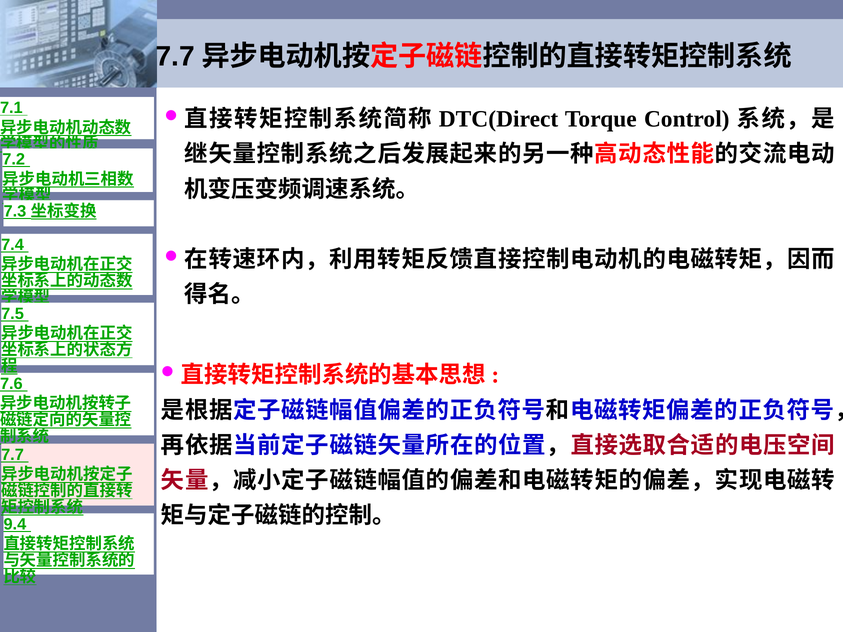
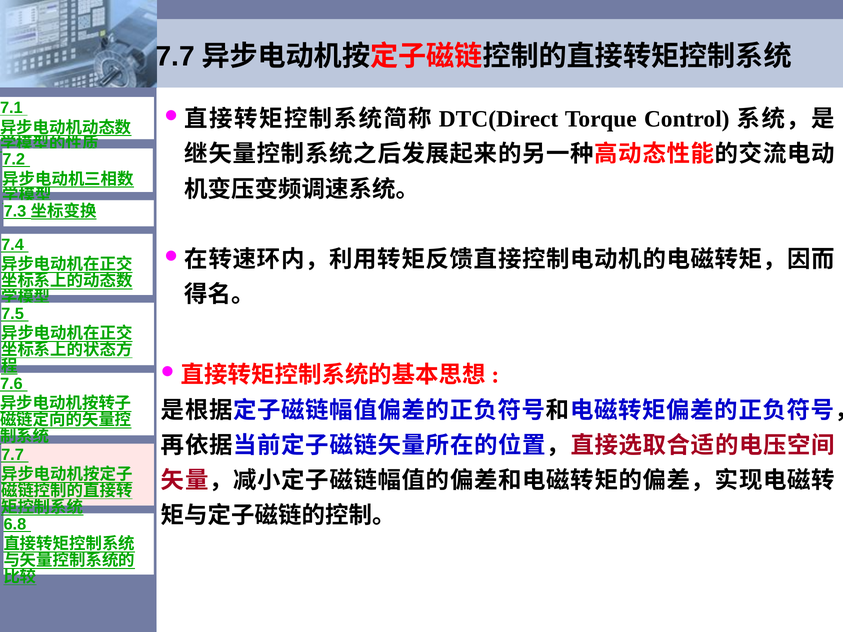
9.4: 9.4 -> 6.8 (15, 525)
